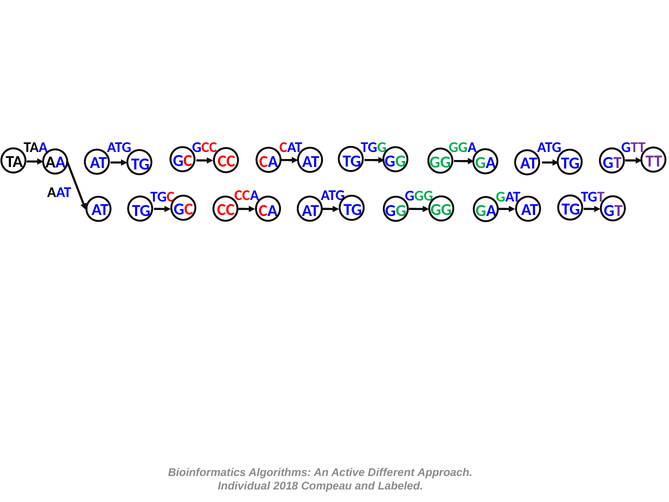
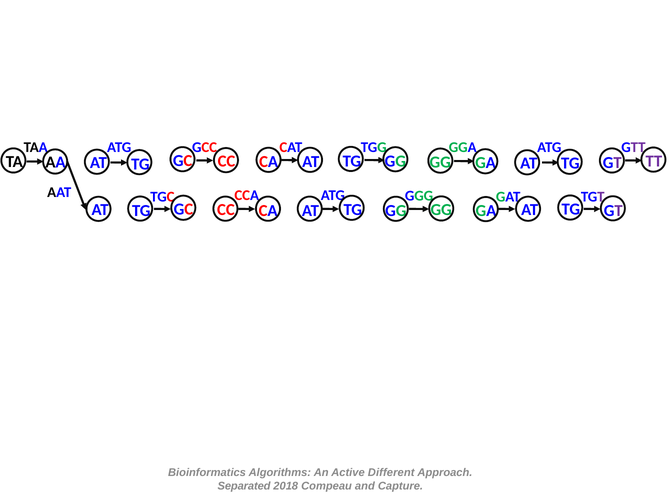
Individual: Individual -> Separated (244, 486)
Labeled: Labeled -> Capture (400, 486)
